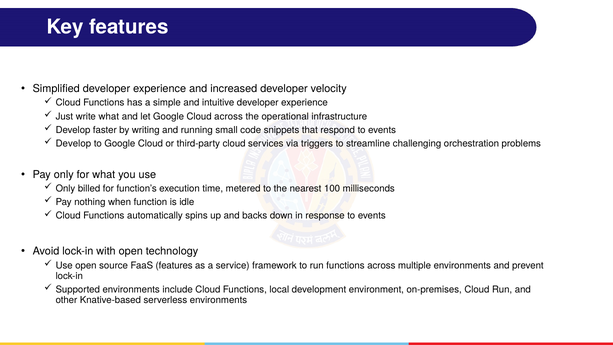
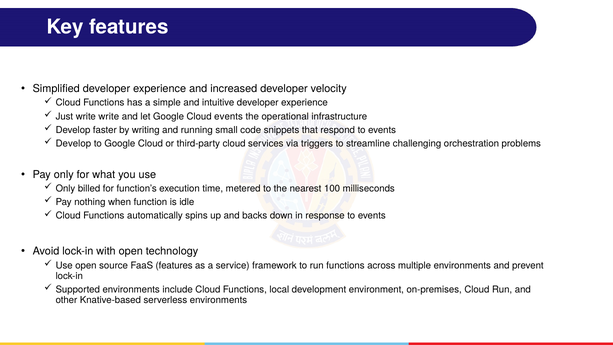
write what: what -> write (109, 116)
Cloud across: across -> events (229, 116)
